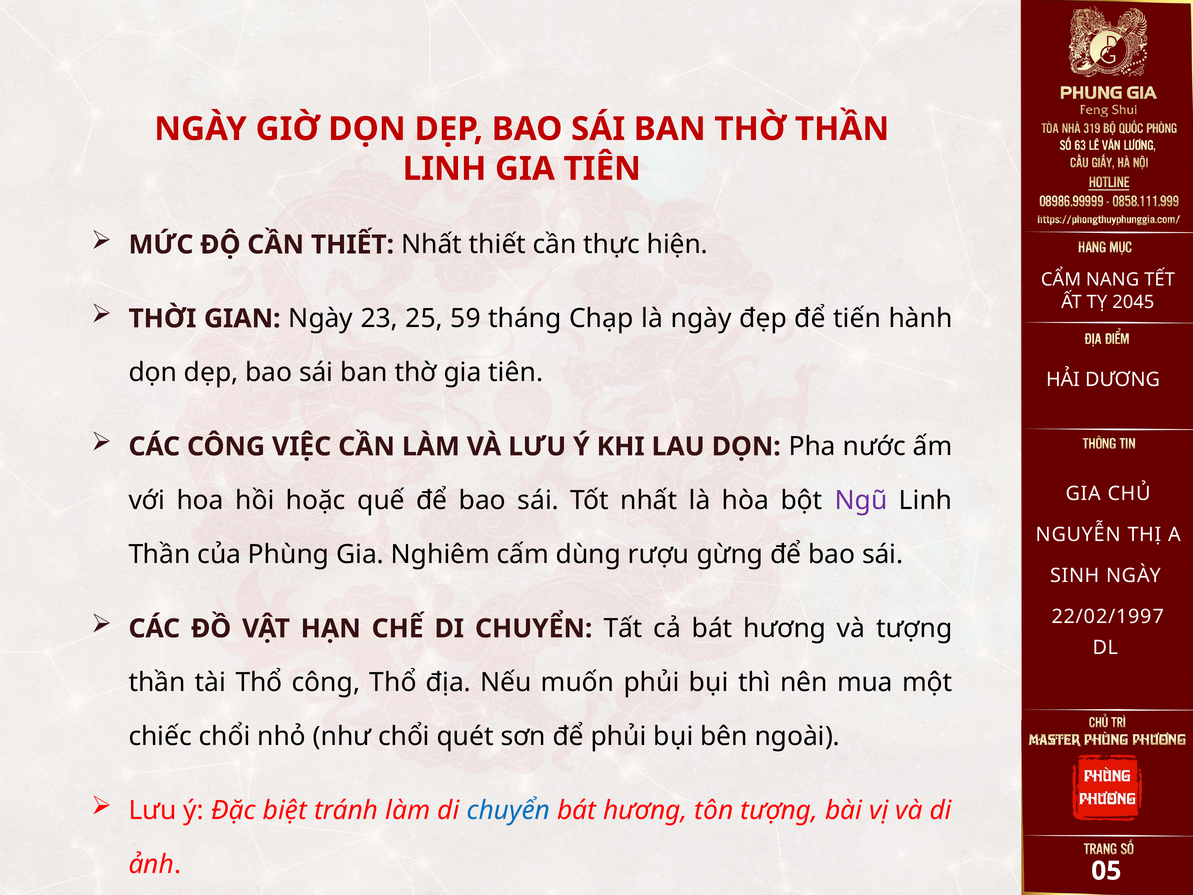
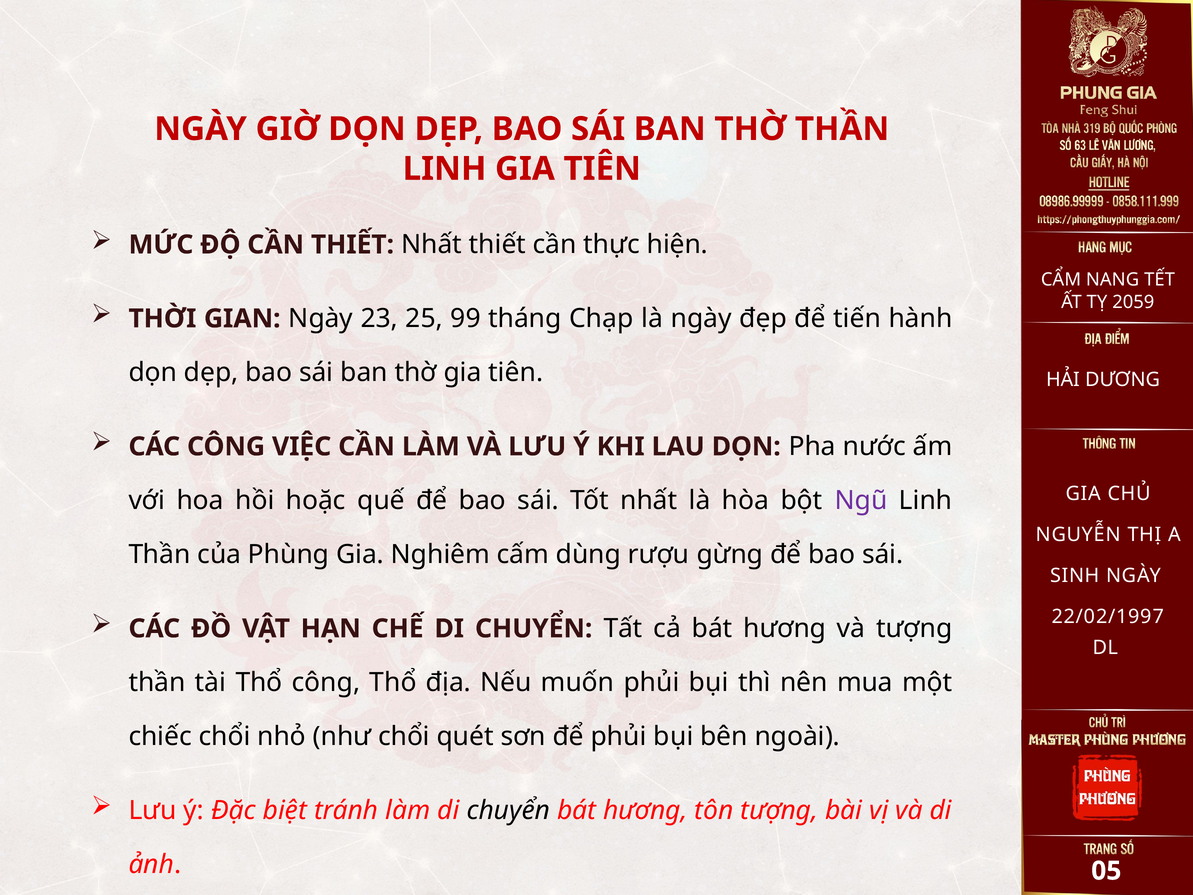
2045: 2045 -> 2059 (1133, 302)
59: 59 -> 99 (466, 319)
chuyển colour: blue -> black (508, 810)
